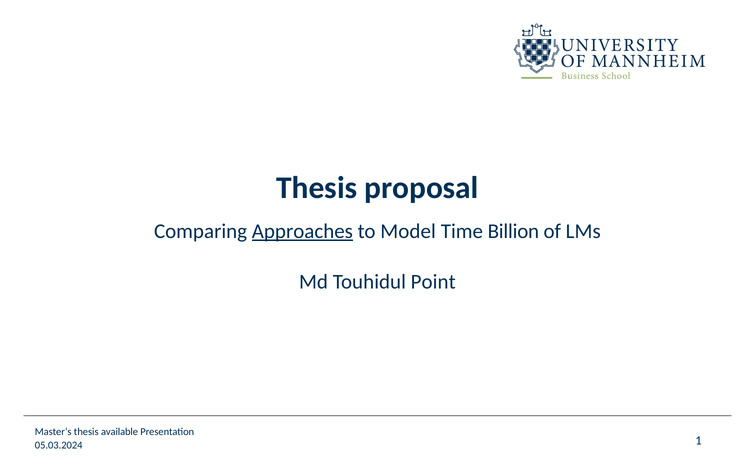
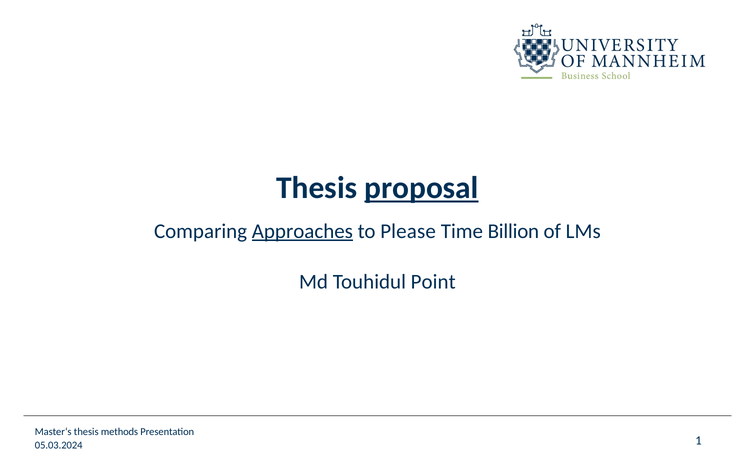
proposal underline: none -> present (421, 188)
Model: Model -> Please (408, 231)
available: available -> methods (120, 432)
